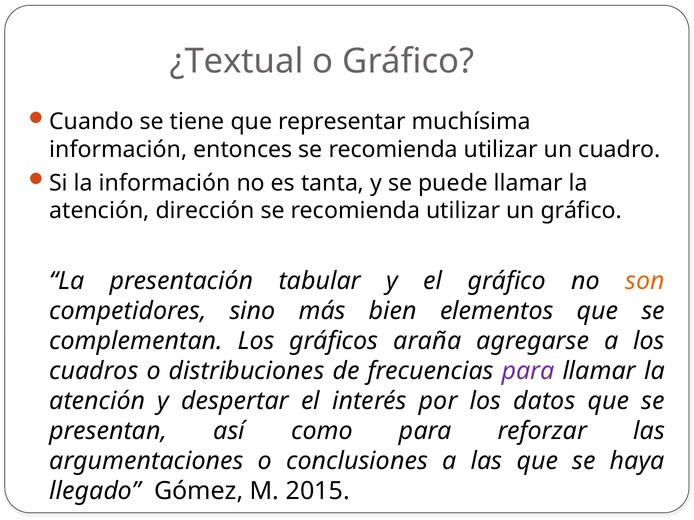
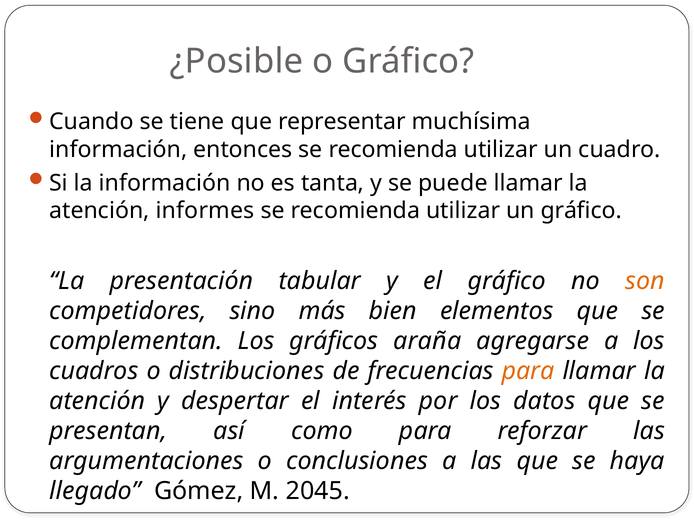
¿Textual: ¿Textual -> ¿Posible (236, 61)
dirección: dirección -> informes (205, 211)
para colour: purple -> orange (528, 371)
2015: 2015 -> 2045 (318, 491)
